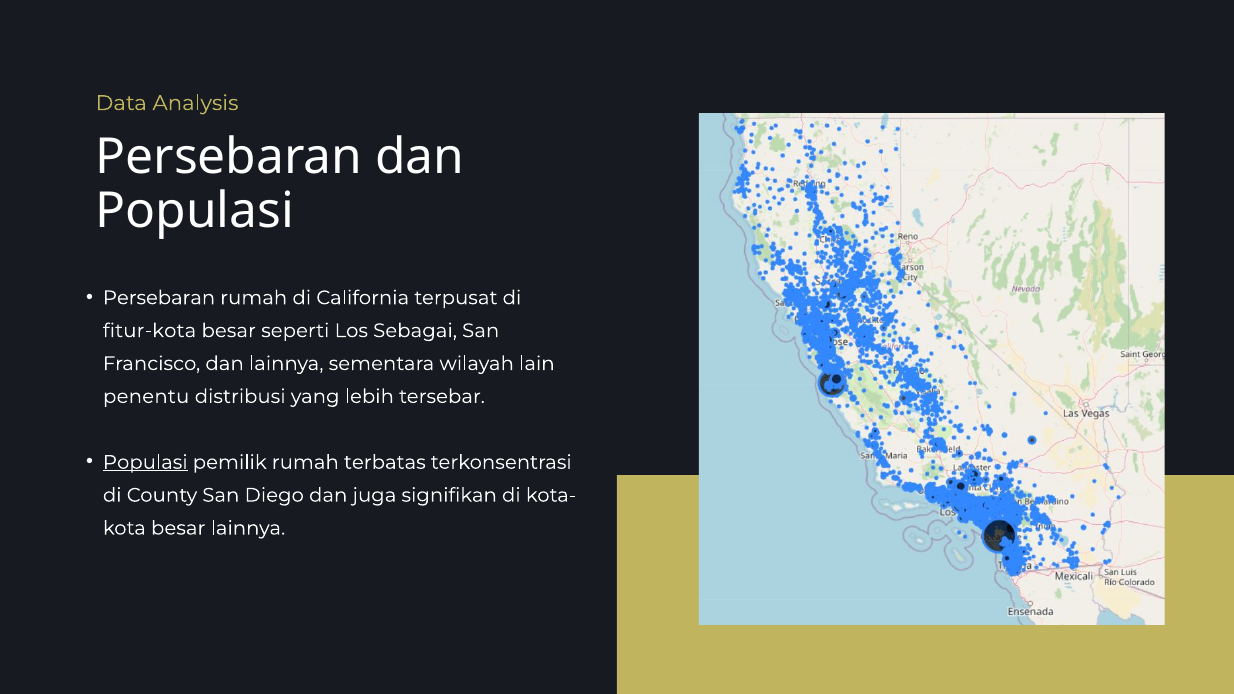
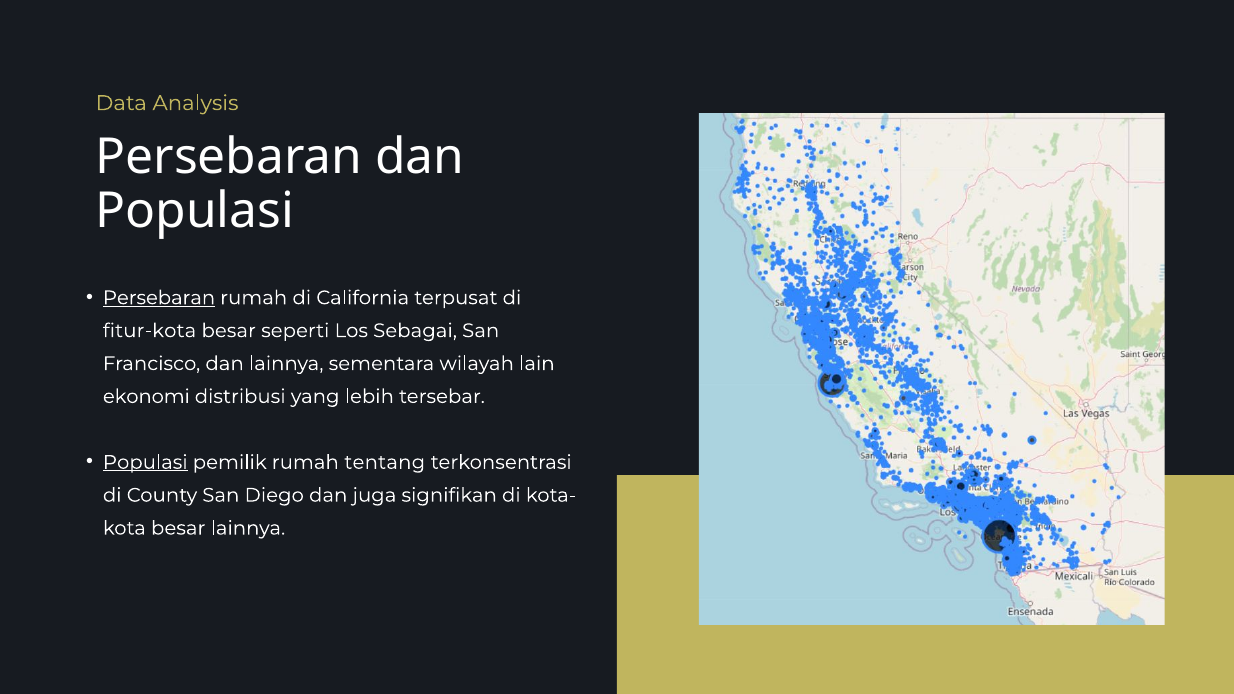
Persebaran underline: none -> present (159, 298)
penentu: penentu -> ekonomi (146, 397)
terbatas: terbatas -> tentang (385, 462)
